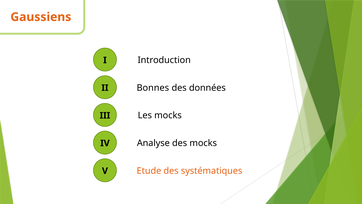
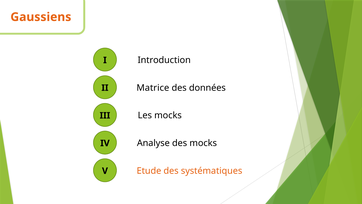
Bonnes: Bonnes -> Matrice (153, 88)
